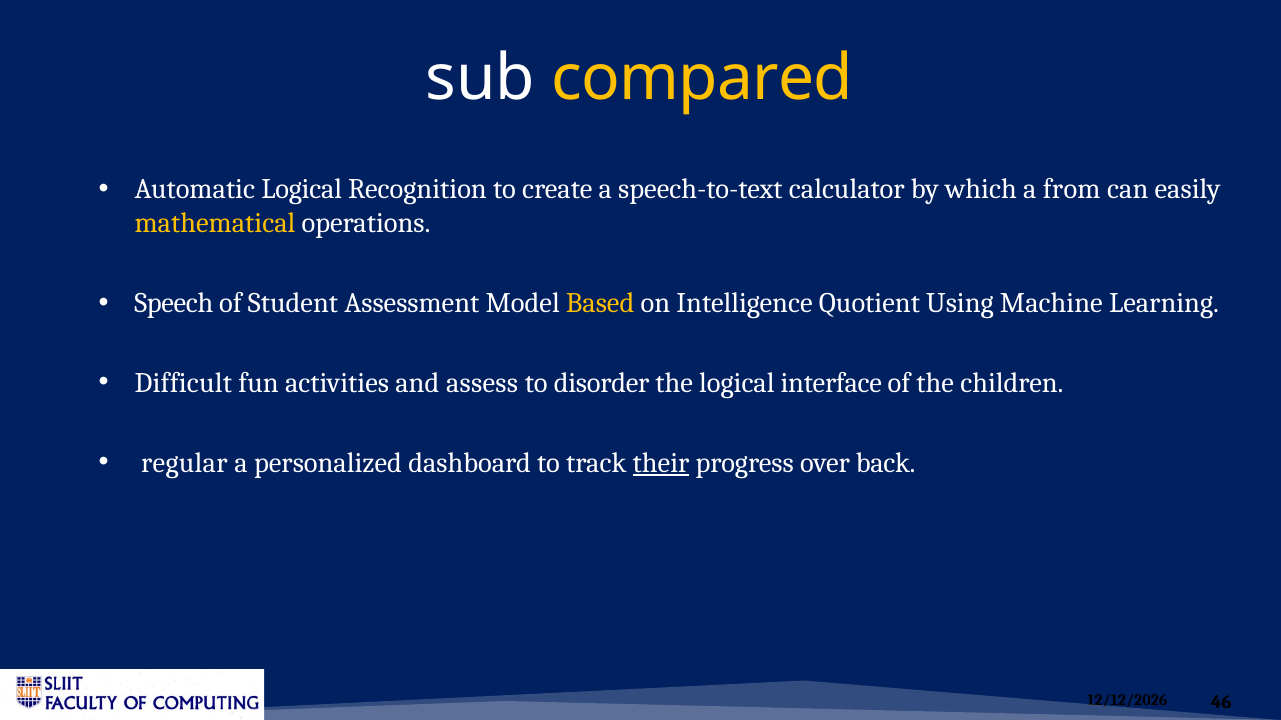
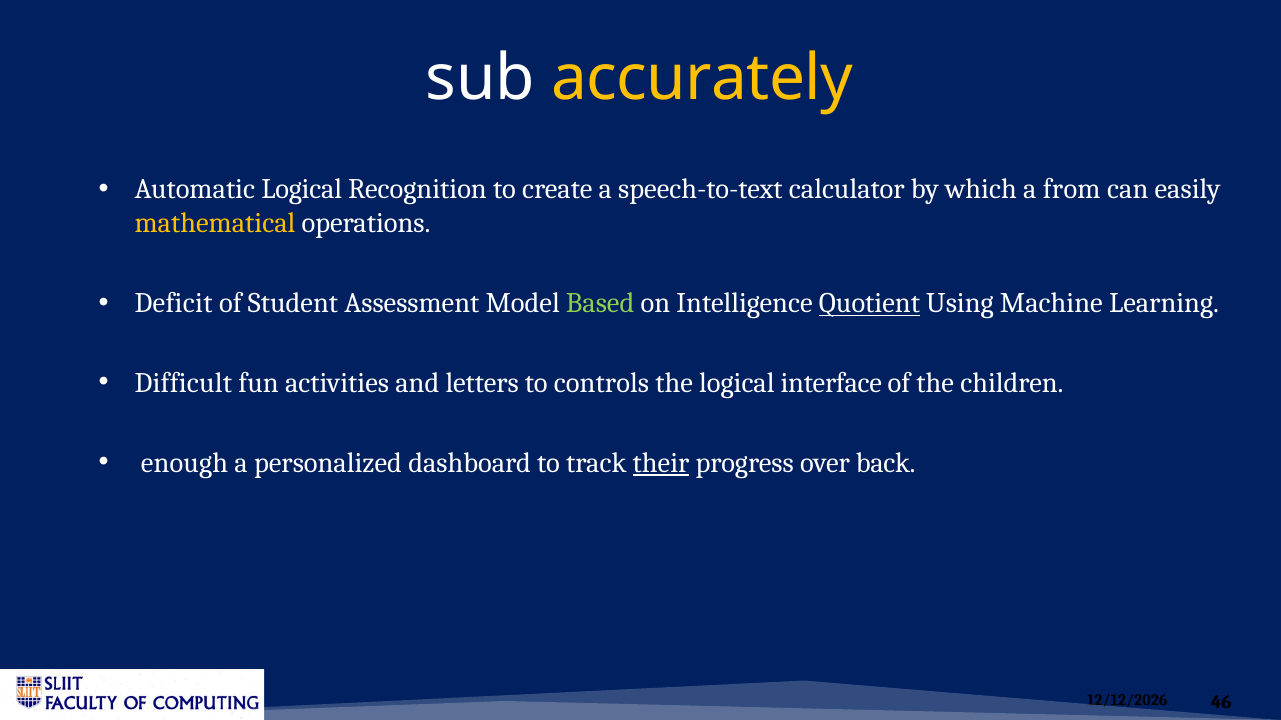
compared: compared -> accurately (702, 78)
Speech: Speech -> Deficit (174, 304)
Based colour: yellow -> light green (600, 304)
Quotient underline: none -> present (869, 304)
assess: assess -> letters (482, 383)
disorder: disorder -> controls (601, 383)
regular: regular -> enough (184, 463)
